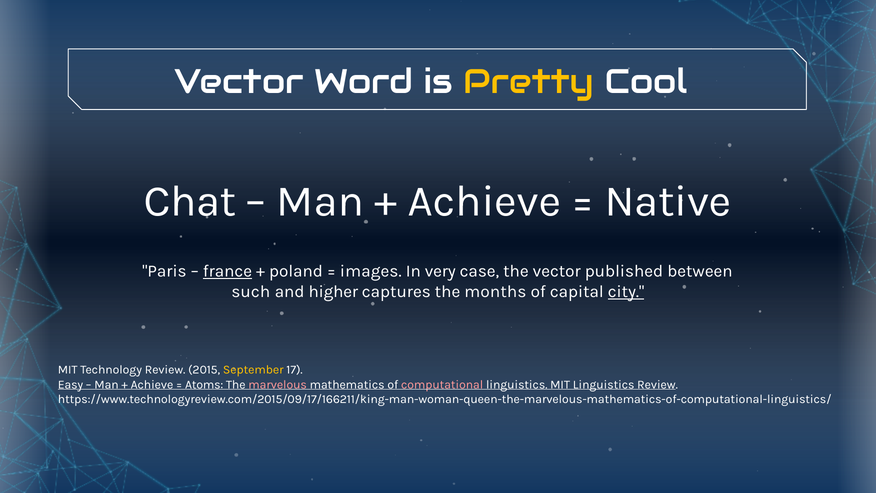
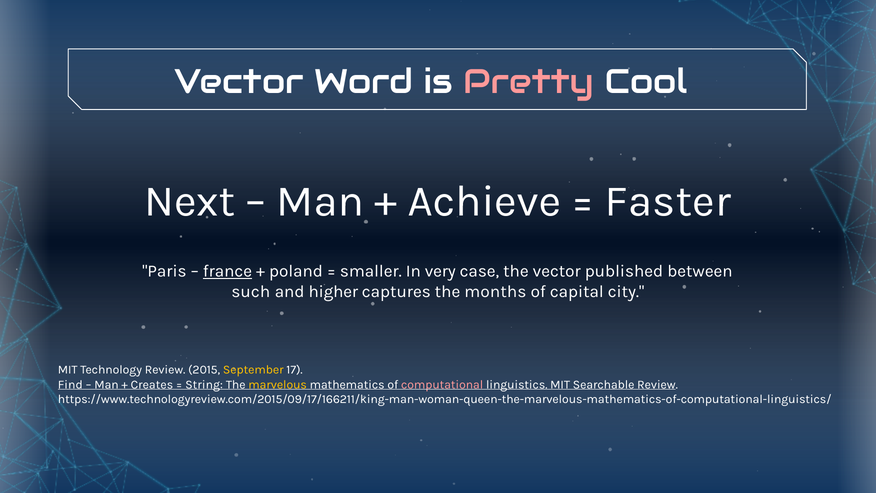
Pretty colour: yellow -> pink (529, 82)
Chat: Chat -> Next (190, 201)
Native: Native -> Faster (668, 201)
images: images -> smaller (371, 271)
city underline: present -> none (626, 291)
Easy: Easy -> Find (70, 384)
Achieve: Achieve -> Creates (152, 384)
Atoms: Atoms -> String (204, 384)
marvelous colour: pink -> yellow (278, 384)
MIT Linguistics: Linguistics -> Searchable (604, 384)
